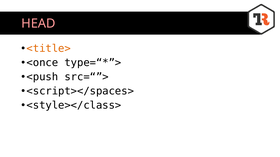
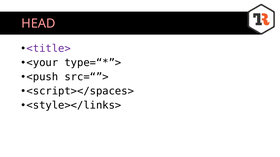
<title> colour: orange -> purple (49, 49)
<once: <once -> <your (42, 63)
<style></class>: <style></class> -> <style></links> (74, 106)
